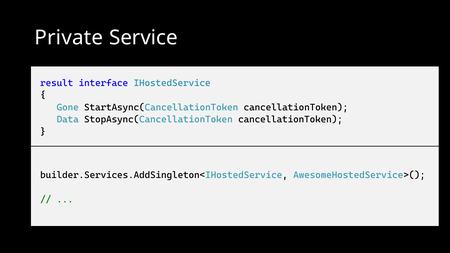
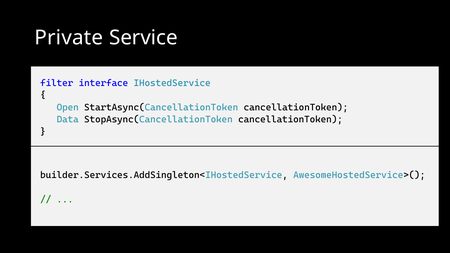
result: result -> filter (57, 83)
Gone: Gone -> Open (68, 107)
